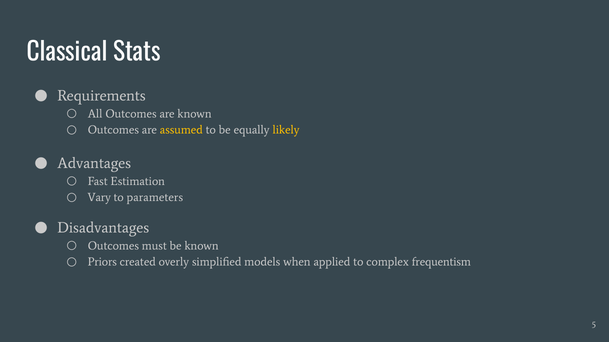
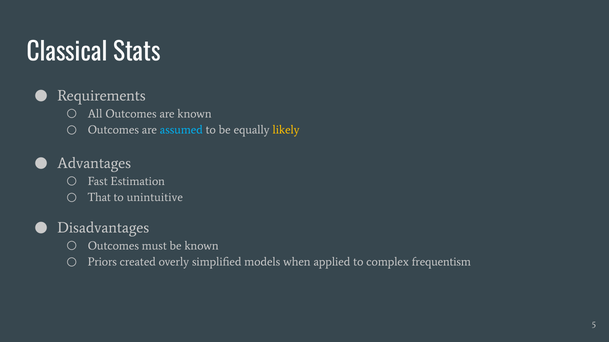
assumed colour: yellow -> light blue (181, 130)
Vary: Vary -> That (99, 198)
parameters: parameters -> unintuitive (155, 198)
